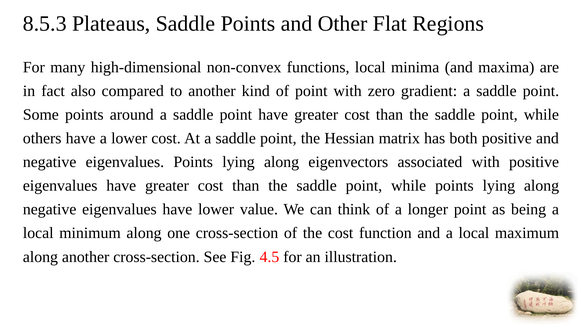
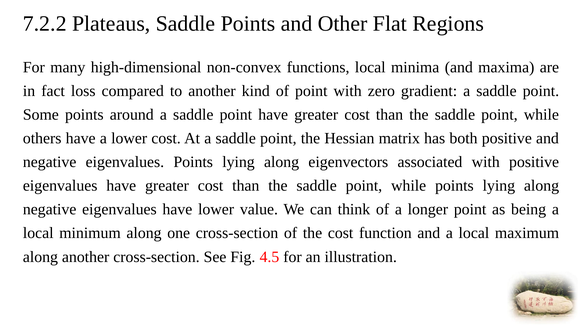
8.5.3: 8.5.3 -> 7.2.2 (45, 24)
also: also -> loss (83, 91)
